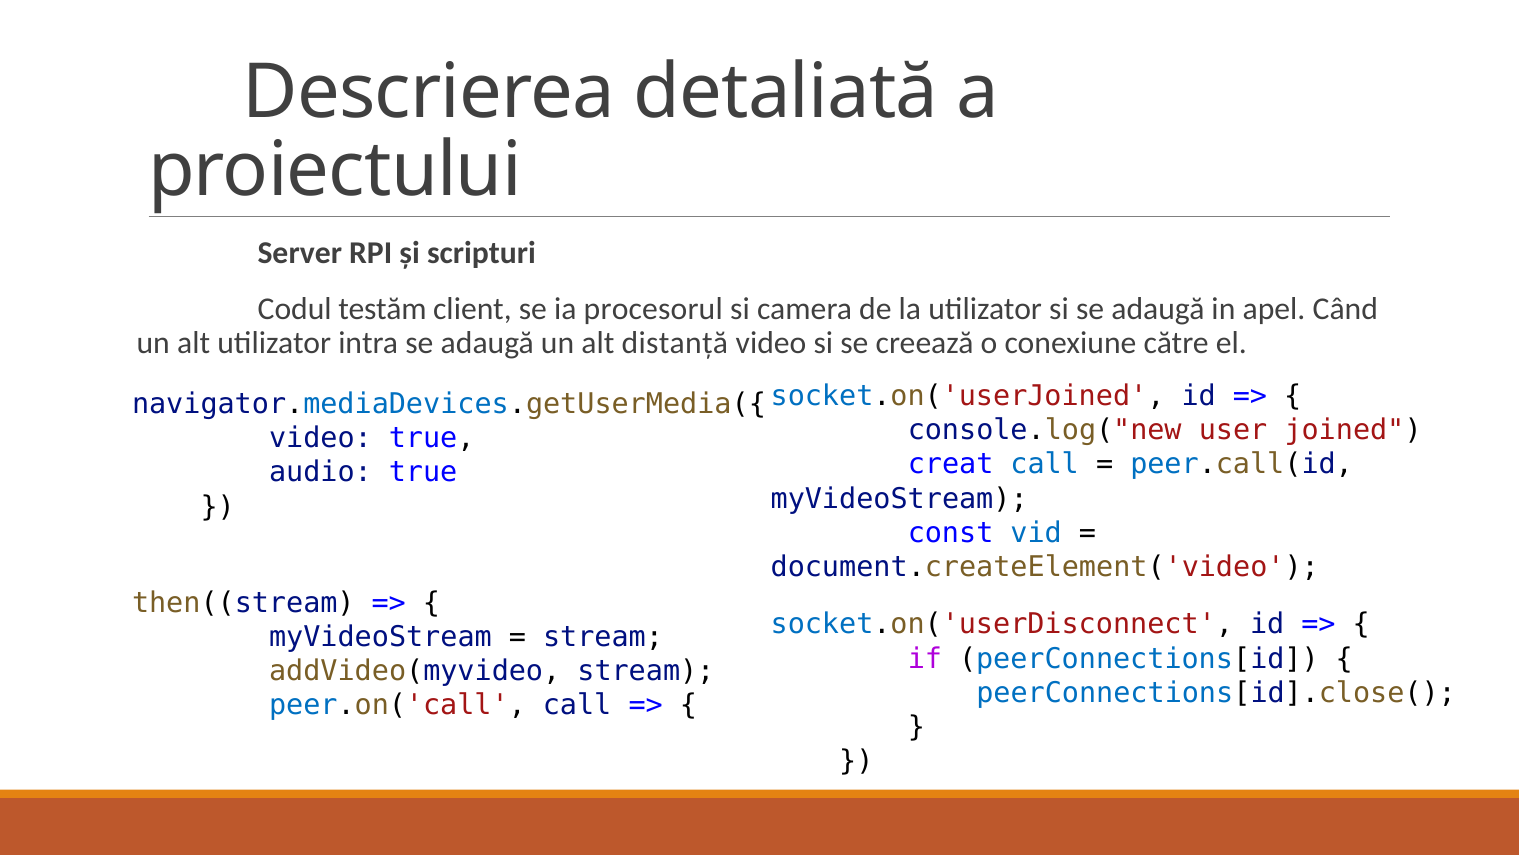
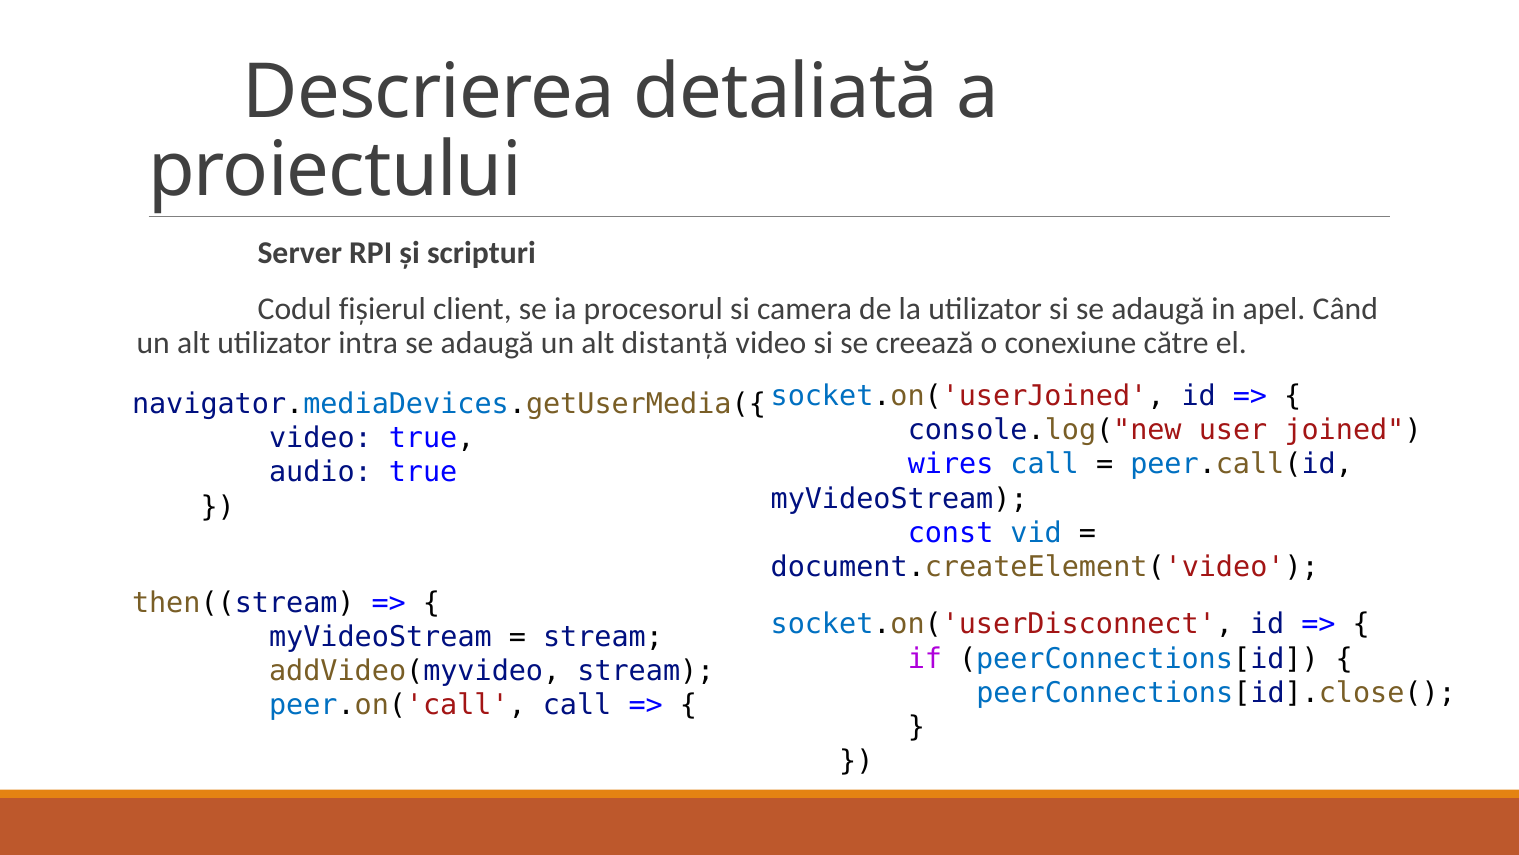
testăm: testăm -> fișierul (382, 309)
creat: creat -> wires (951, 464)
